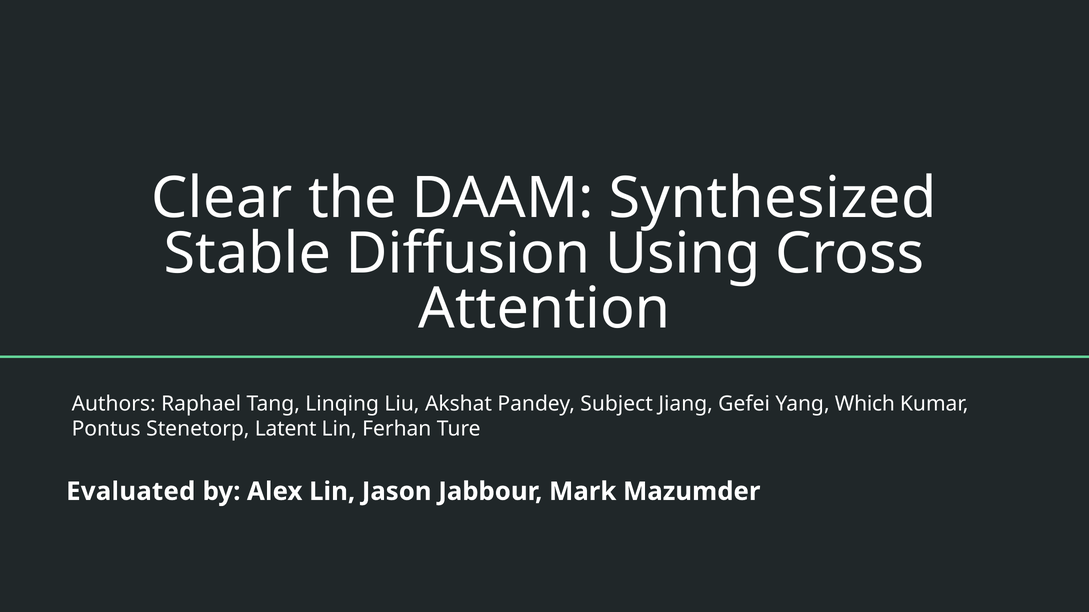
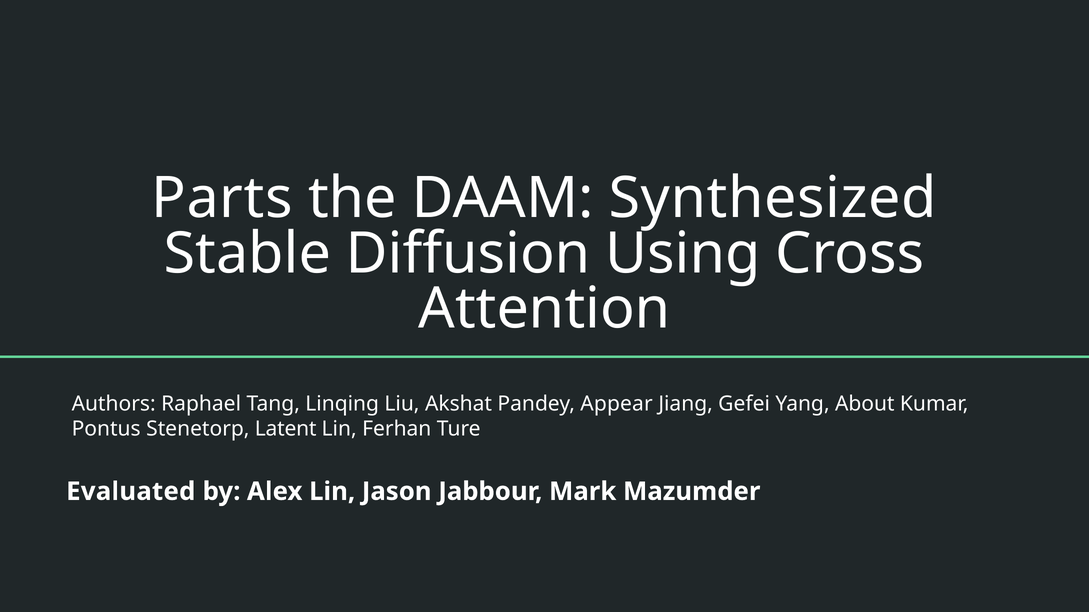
Clear: Clear -> Parts (222, 199)
Subject: Subject -> Appear (617, 404)
Which: Which -> About (865, 404)
